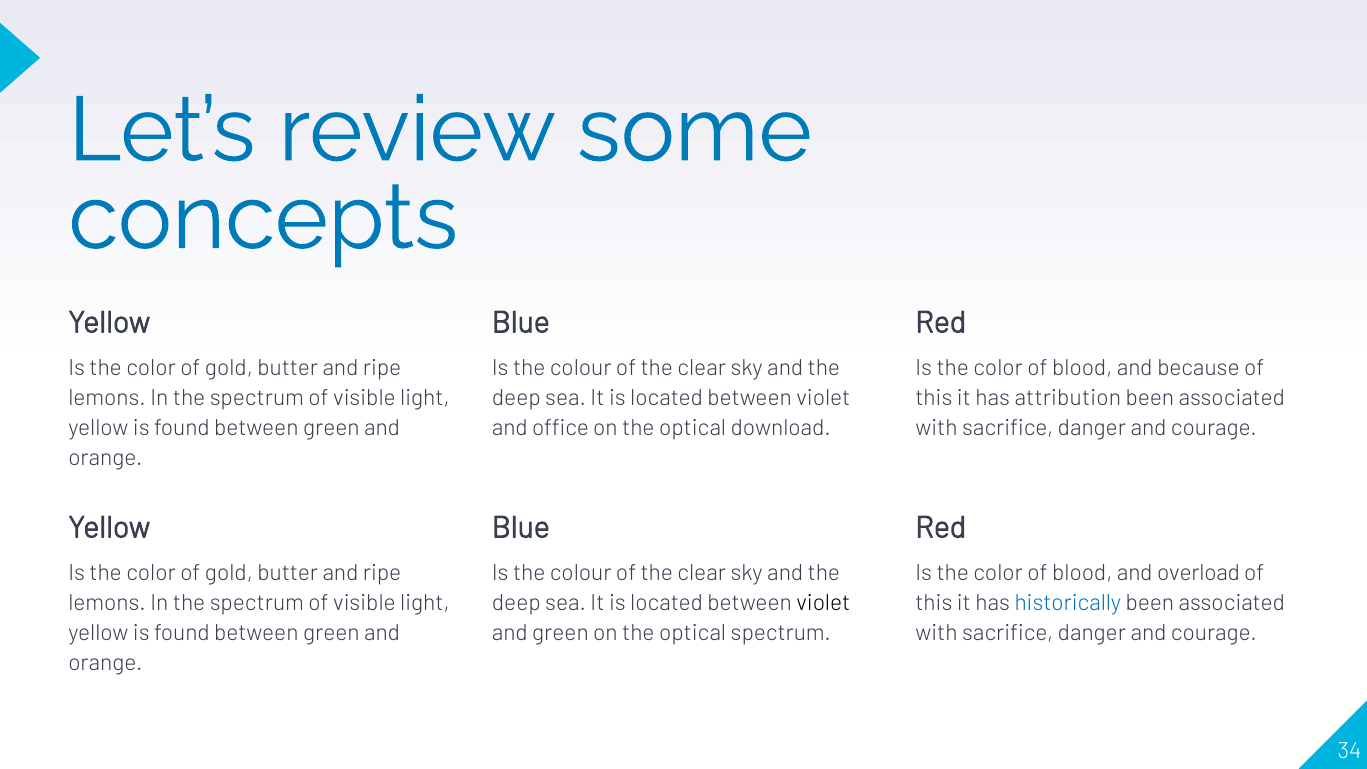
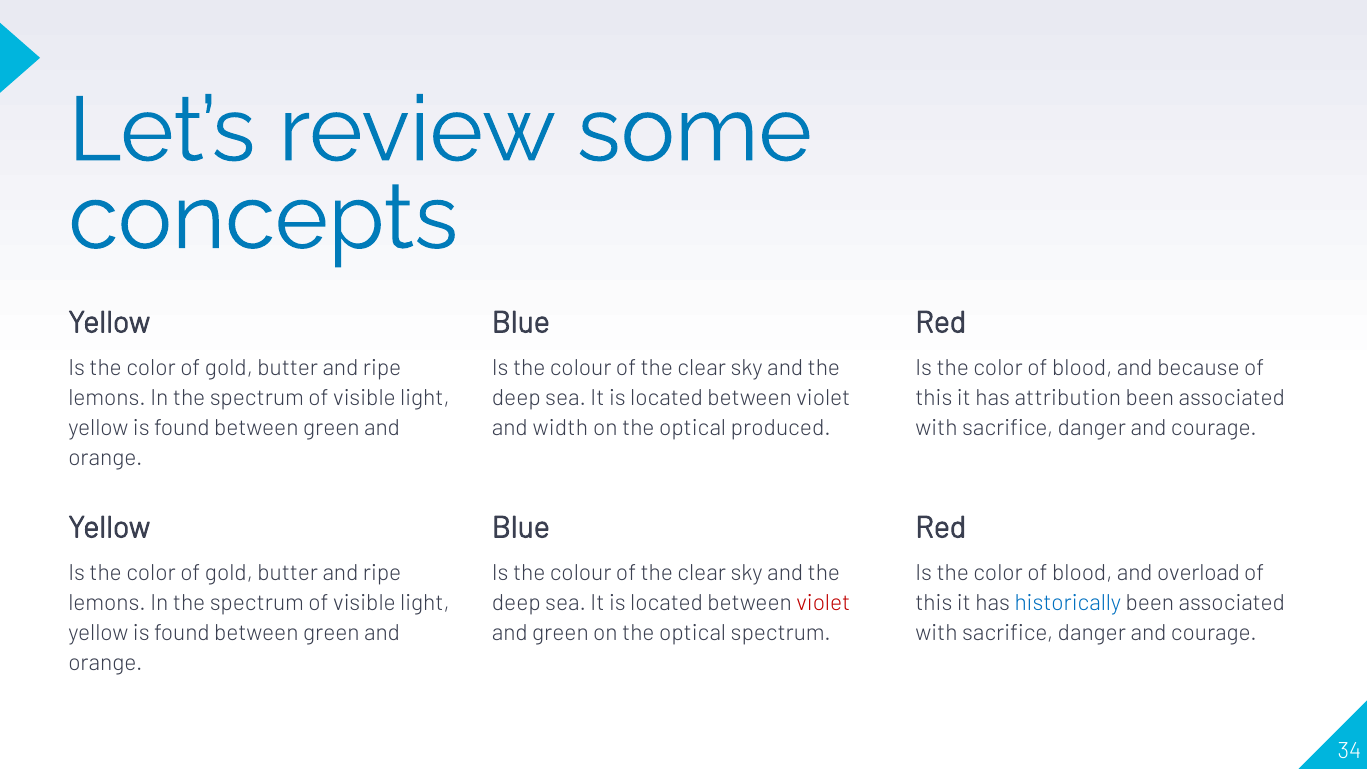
office: office -> width (560, 428)
download: download -> produced (781, 428)
violet colour: black -> red (823, 603)
